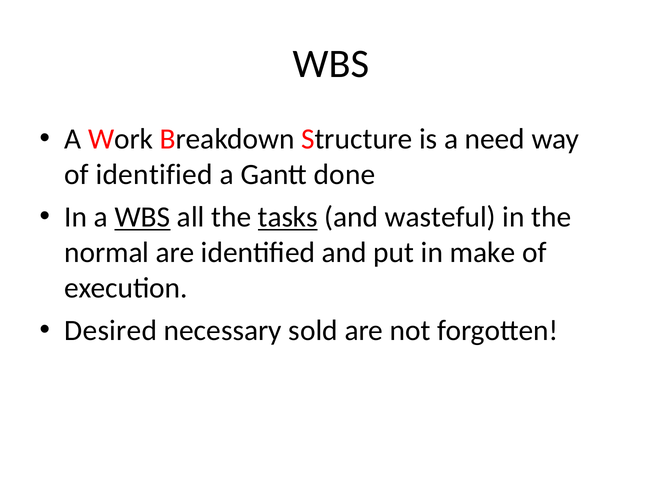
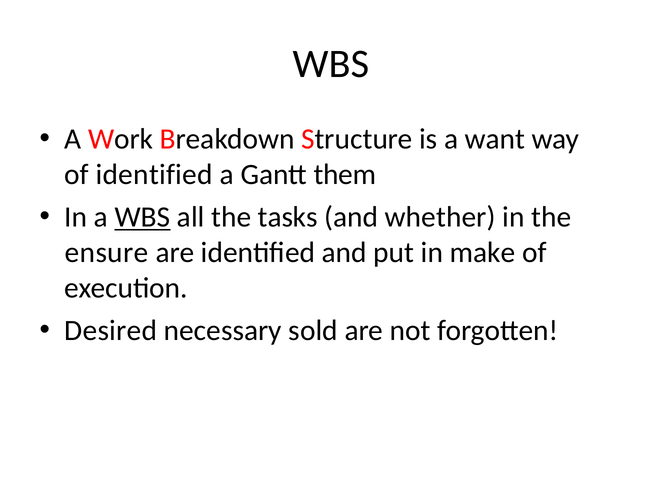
need: need -> want (495, 139)
done: done -> them (345, 174)
tasks underline: present -> none (288, 217)
wasteful: wasteful -> whether (440, 217)
normal: normal -> ensure (107, 252)
